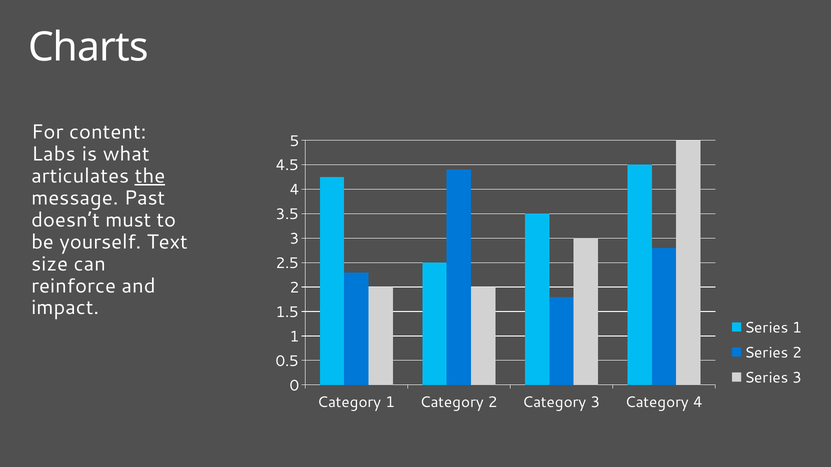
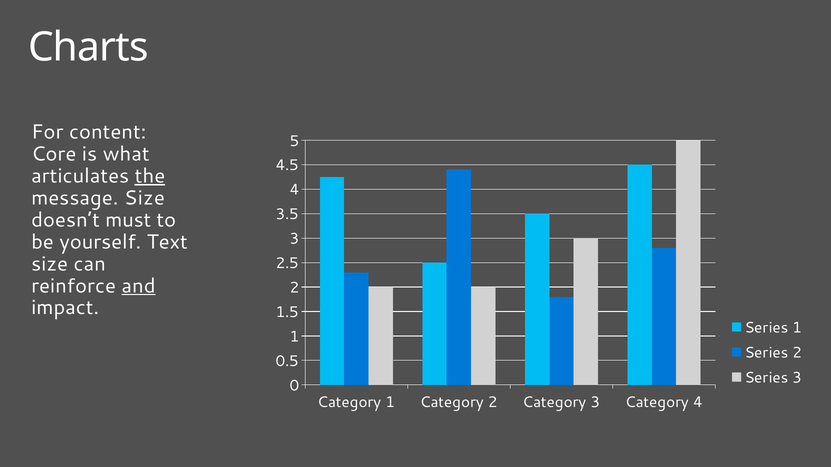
Labs: Labs -> Core (54, 154)
message Past: Past -> Size (144, 198)
and underline: none -> present (139, 286)
